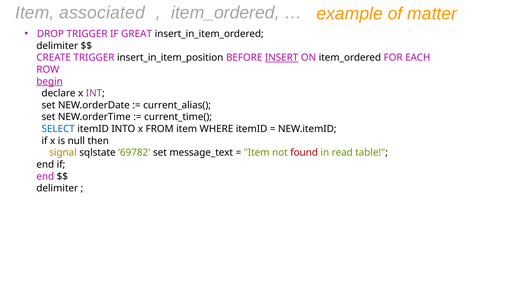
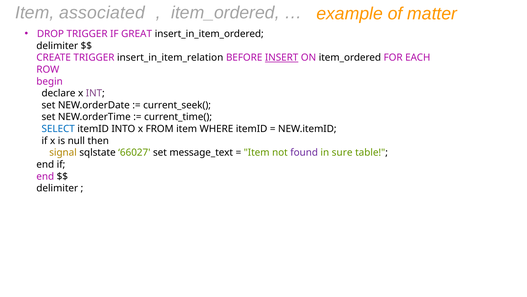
insert_in_item_position: insert_in_item_position -> insert_in_item_relation (170, 58)
begin underline: present -> none (50, 81)
current_alias(: current_alias( -> current_seek( (177, 105)
69782: 69782 -> 66027 (134, 152)
found colour: red -> purple (304, 152)
read: read -> sure (342, 152)
